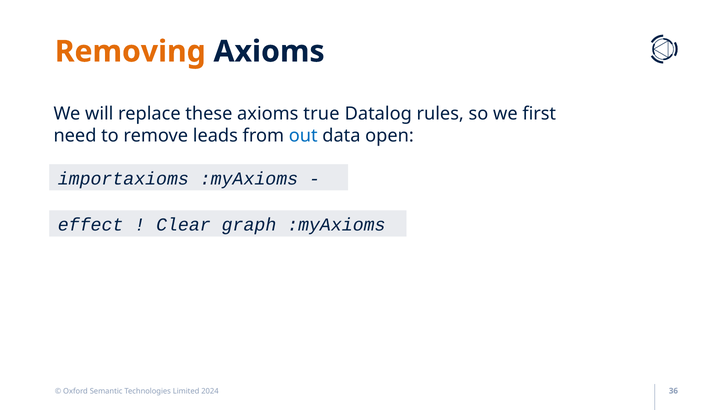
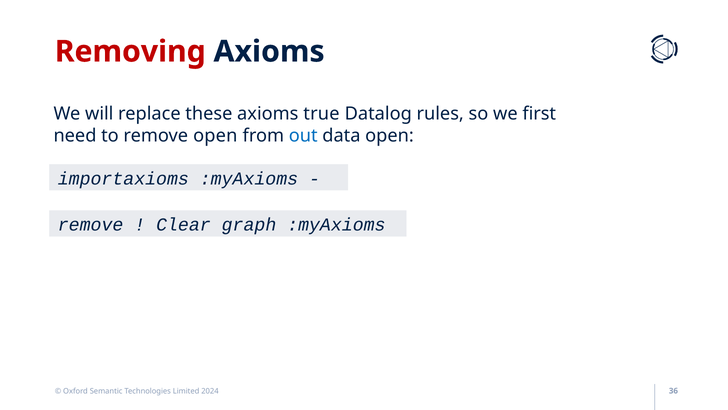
Removing colour: orange -> red (130, 52)
remove leads: leads -> open (215, 135)
effect: effect -> remove (91, 224)
